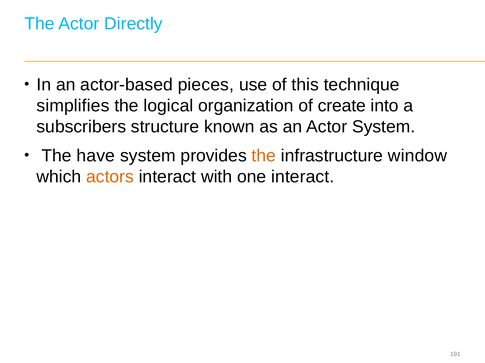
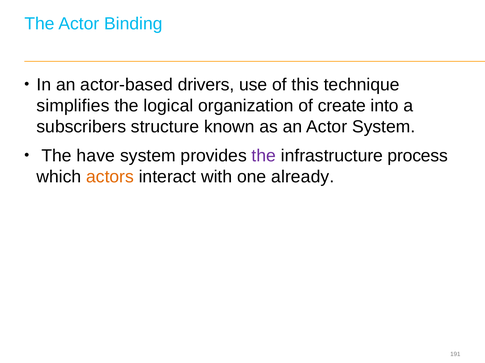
Directly: Directly -> Binding (133, 24)
pieces: pieces -> drivers (206, 85)
the colour: orange -> purple (264, 156)
window: window -> process (418, 156)
one interact: interact -> already (303, 177)
